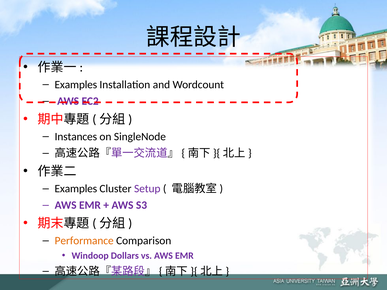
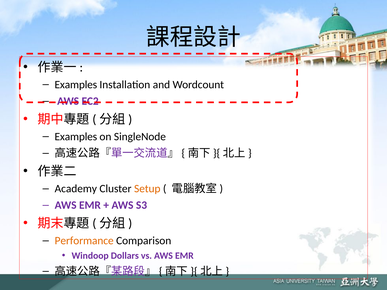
Instances: Instances -> Examples (76, 137)
Examples: Examples -> Academy (76, 189)
Setup colour: purple -> orange (147, 189)
